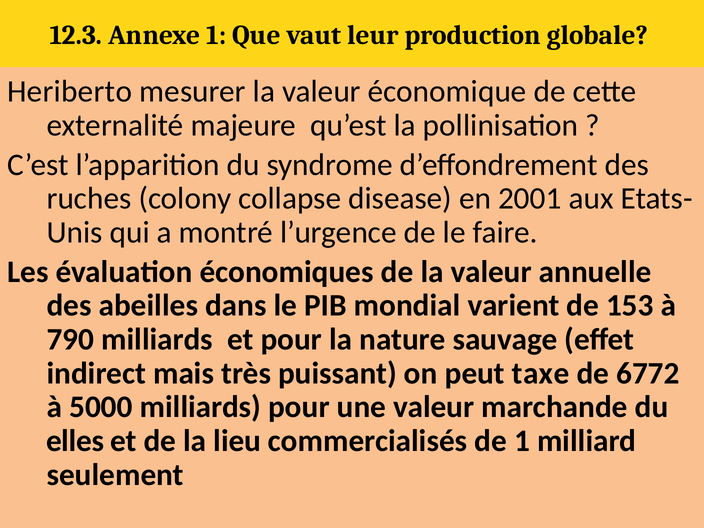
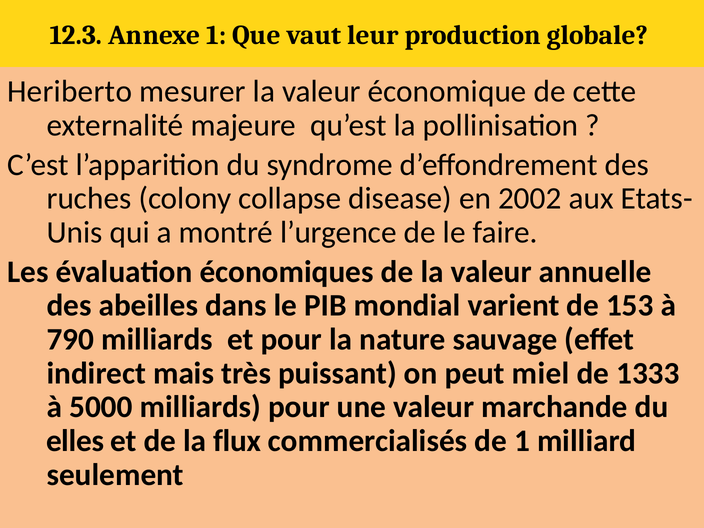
2001: 2001 -> 2002 (530, 199)
taxe: taxe -> miel (541, 373)
6772: 6772 -> 1333 (648, 373)
lieu: lieu -> flux (237, 441)
